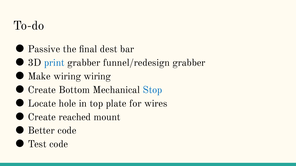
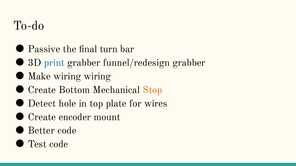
dest: dest -> turn (109, 49)
Stop colour: blue -> orange (152, 90)
Locate: Locate -> Detect (42, 104)
reached: reached -> encoder (75, 117)
